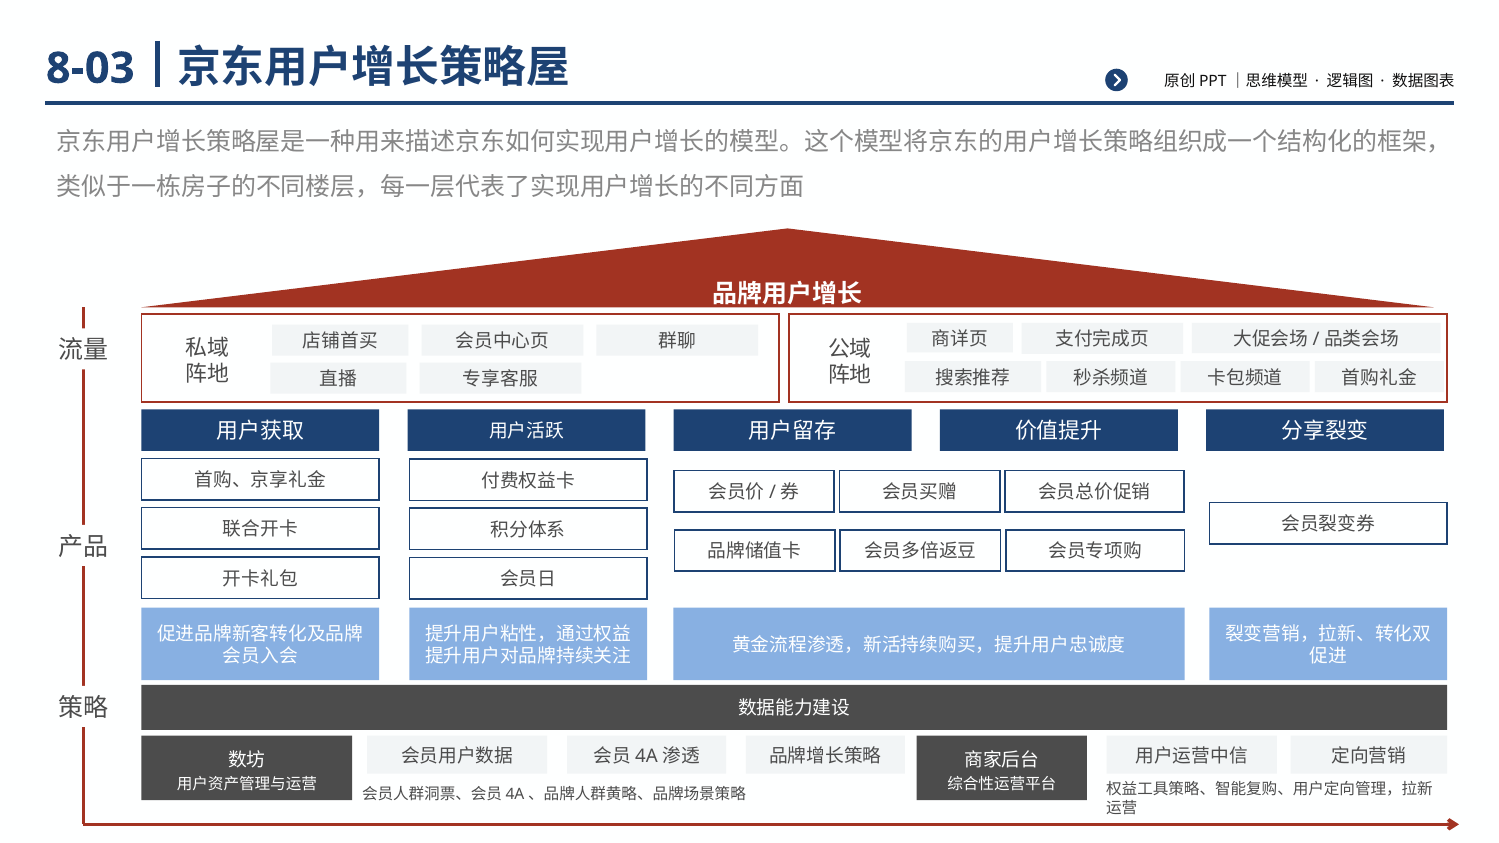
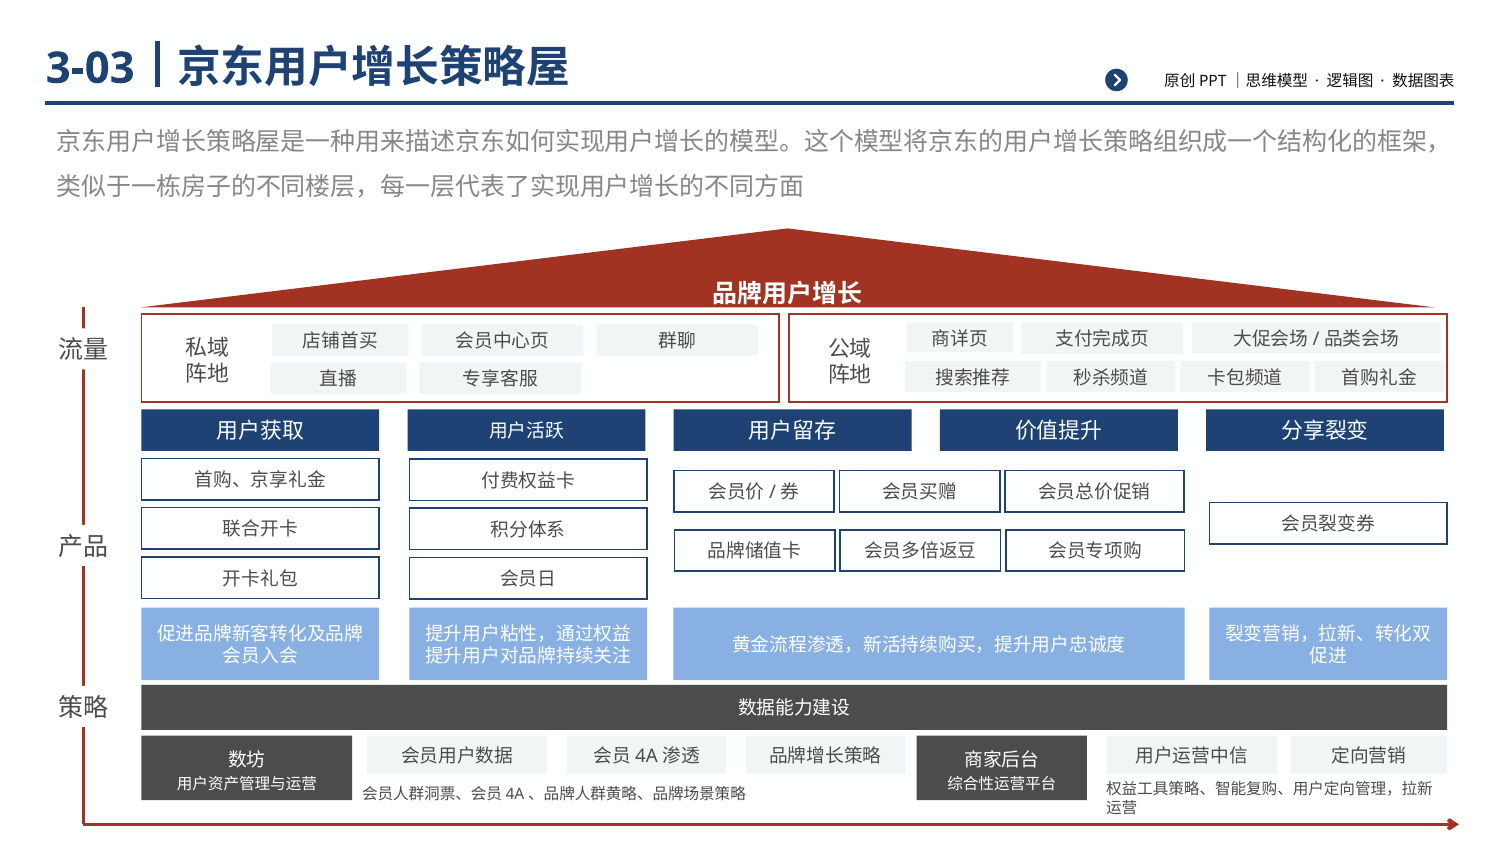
8-03: 8-03 -> 3-03 (90, 68)
